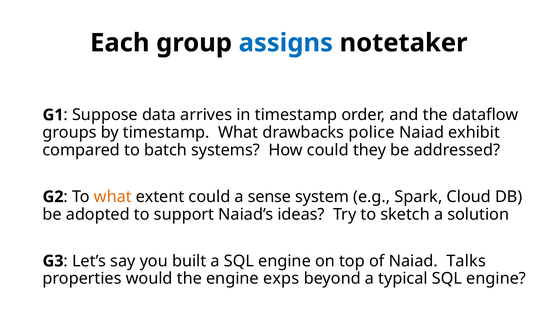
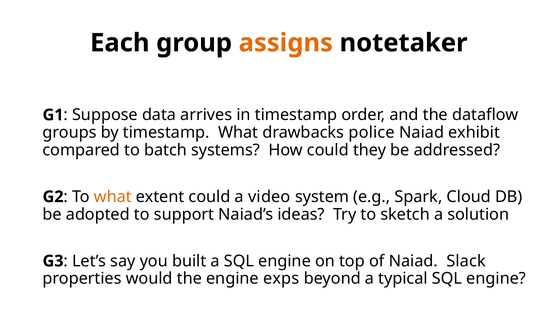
assigns colour: blue -> orange (286, 43)
sense: sense -> video (269, 197)
Talks: Talks -> Slack (466, 261)
